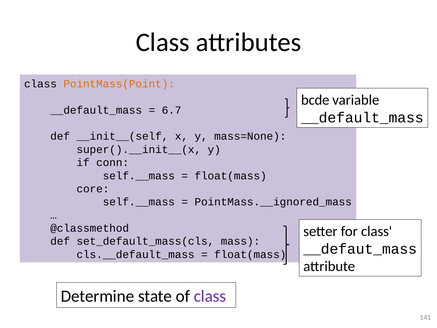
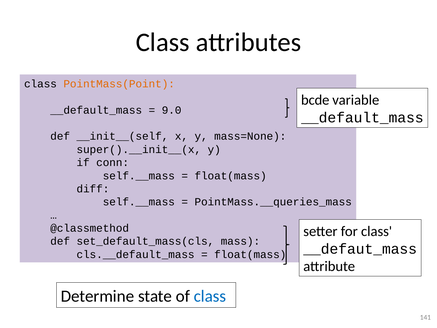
6.7: 6.7 -> 9.0 (172, 110)
core: core -> diff (93, 189)
PointMass.__ignored_mass: PointMass.__ignored_mass -> PointMass.__queries_mass (273, 202)
class colour: purple -> blue (210, 296)
